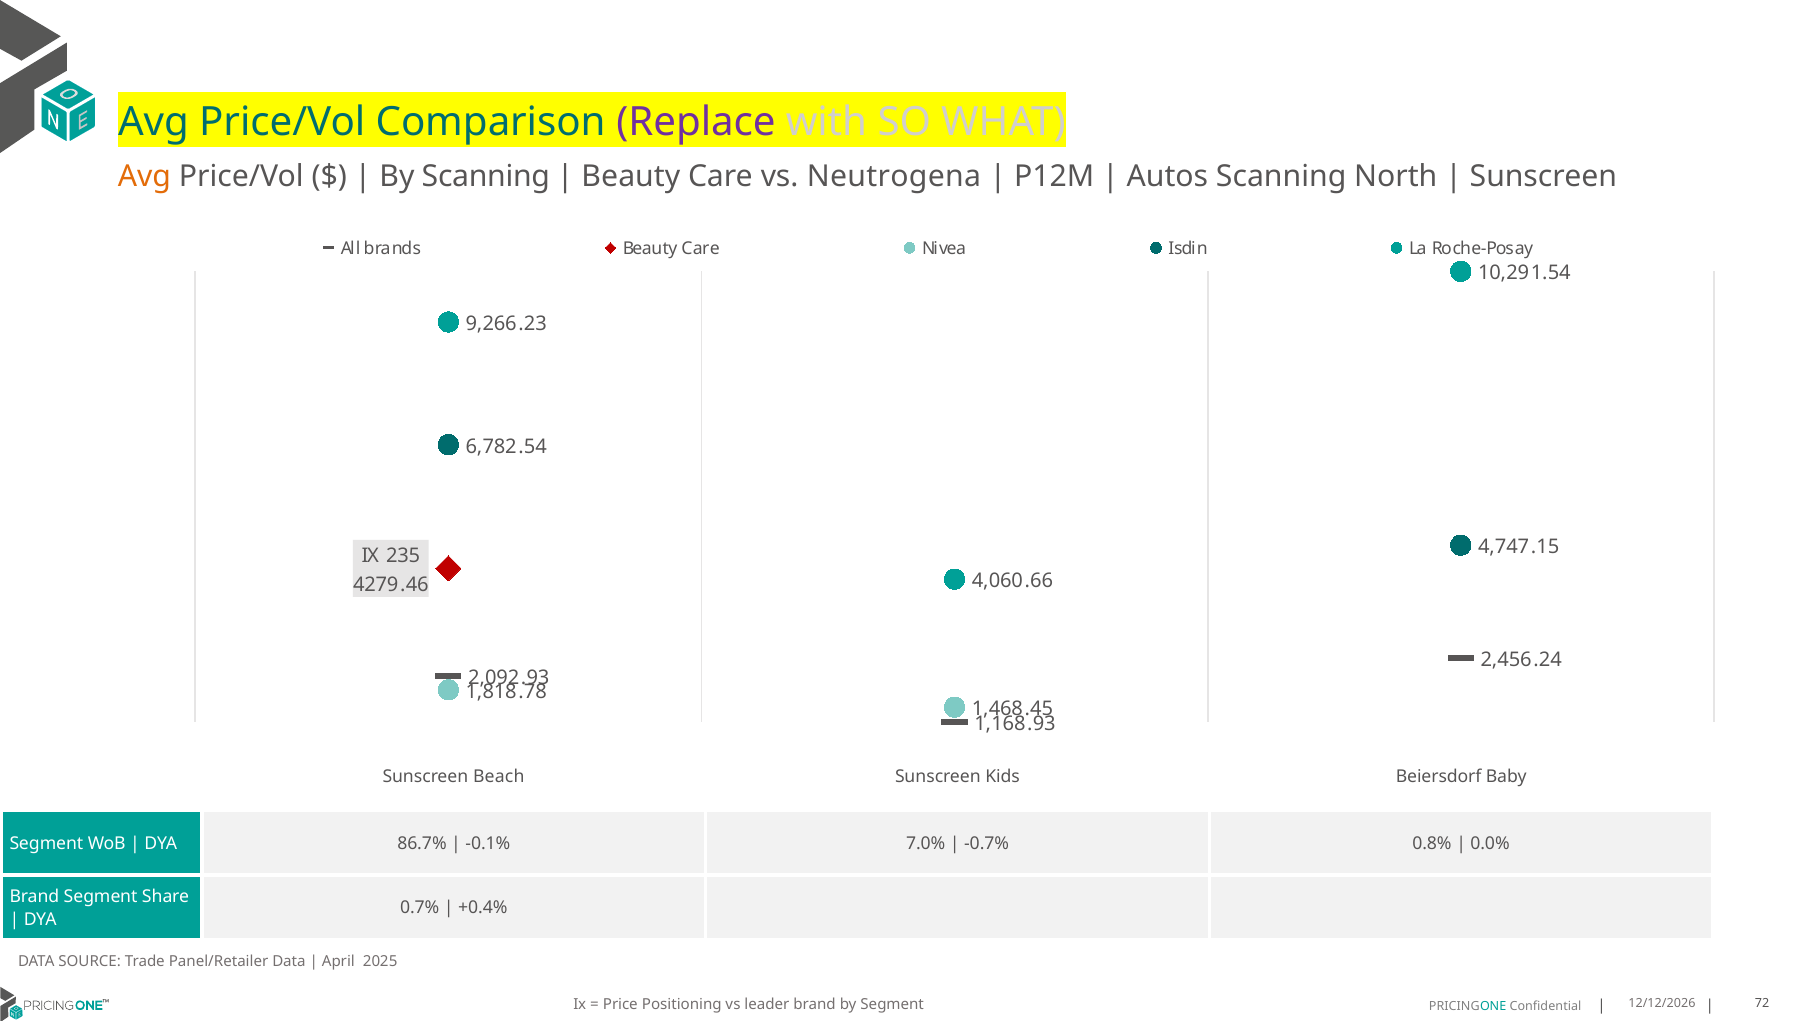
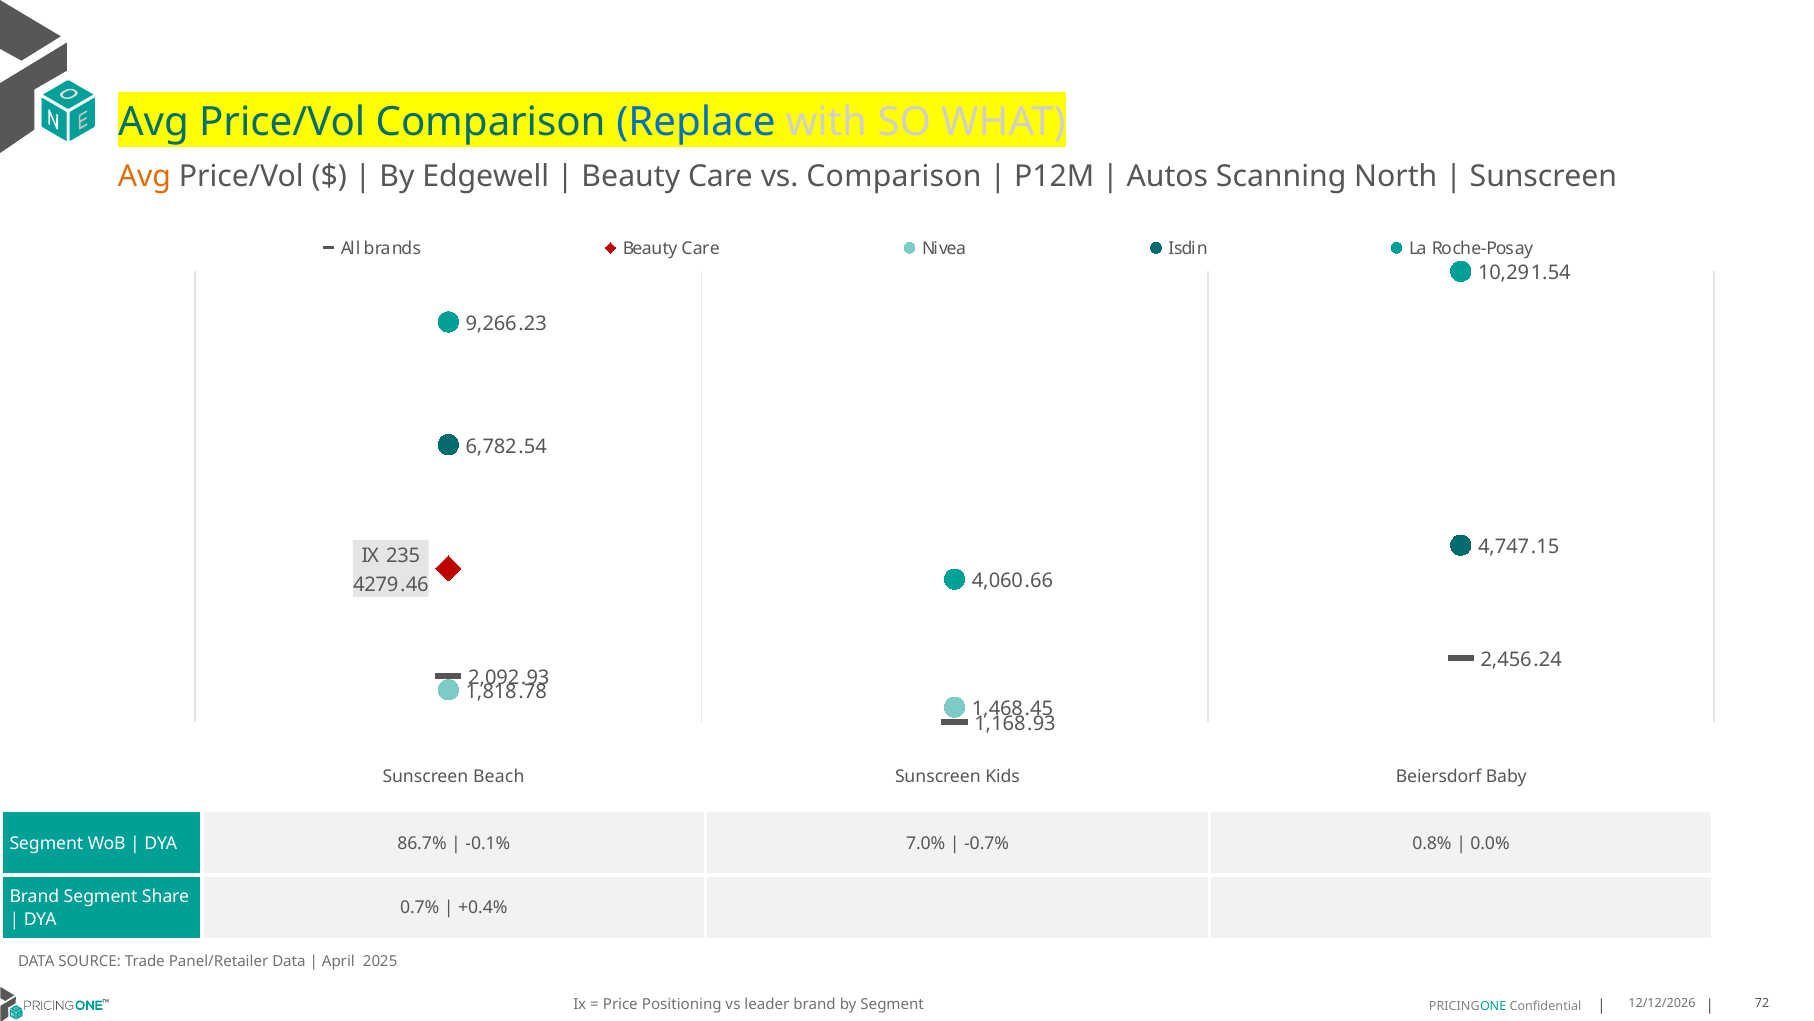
Replace colour: purple -> blue (696, 122)
By Scanning: Scanning -> Edgewell (486, 177)
vs Neutrogena: Neutrogena -> Comparison (894, 177)
